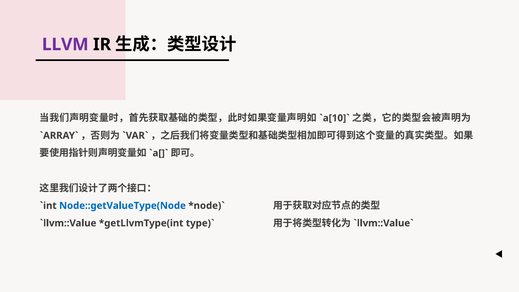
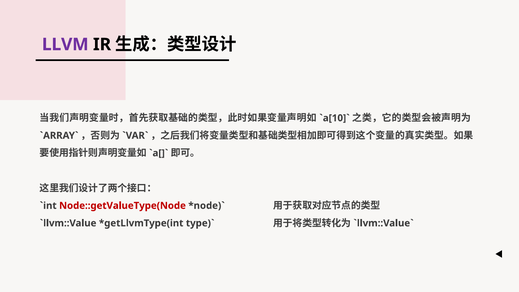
Node::getValueType(Node colour: blue -> red (123, 206)
